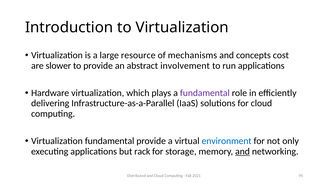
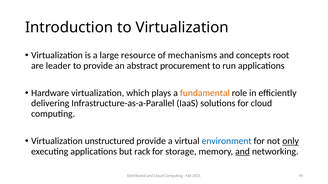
cost: cost -> root (281, 55)
slower: slower -> leader (58, 66)
involvement: involvement -> procurement (185, 66)
fundamental colour: purple -> orange (205, 93)
Virtualization fundamental: fundamental -> unstructured (110, 141)
only underline: none -> present (291, 141)
